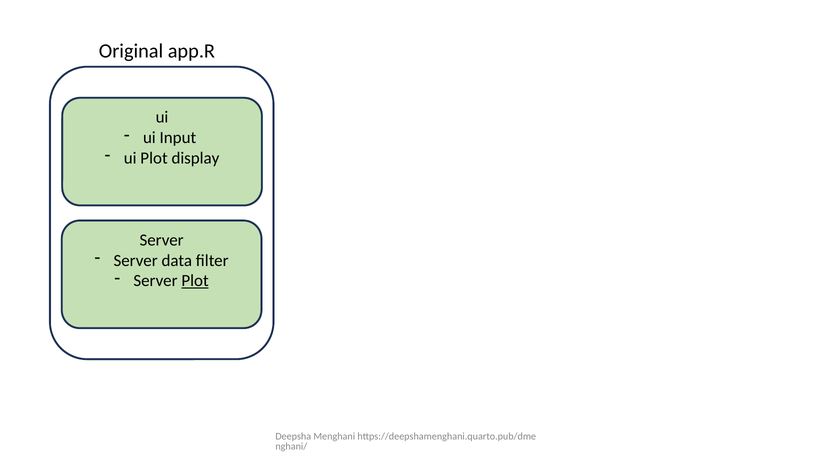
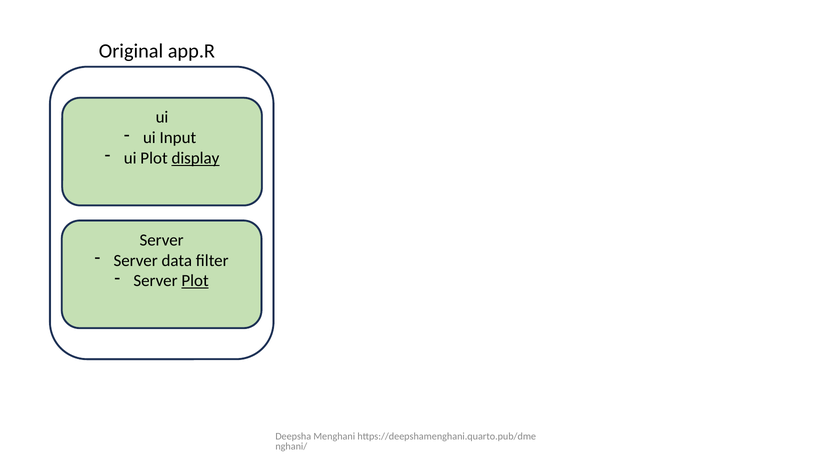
display underline: none -> present (195, 158)
